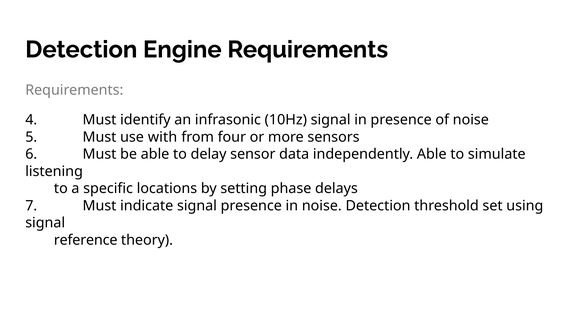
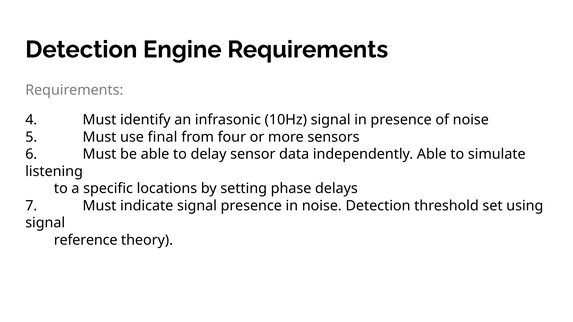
with: with -> final (163, 137)
